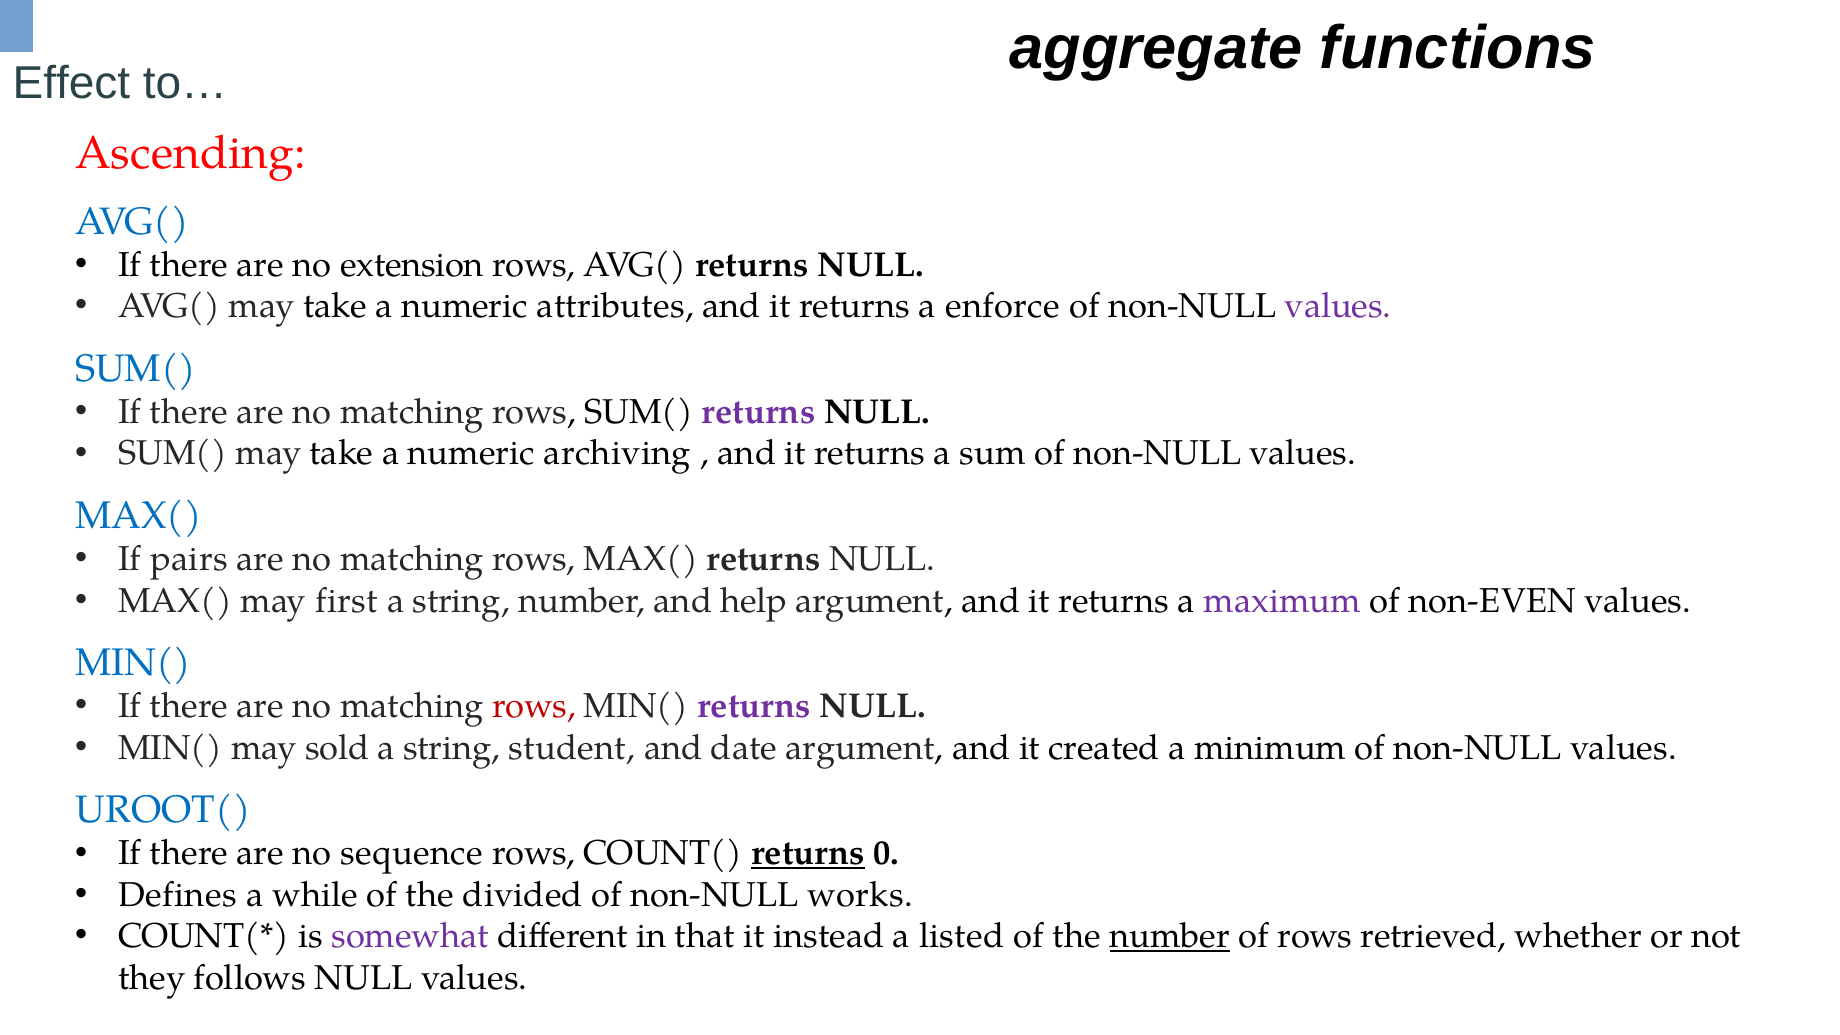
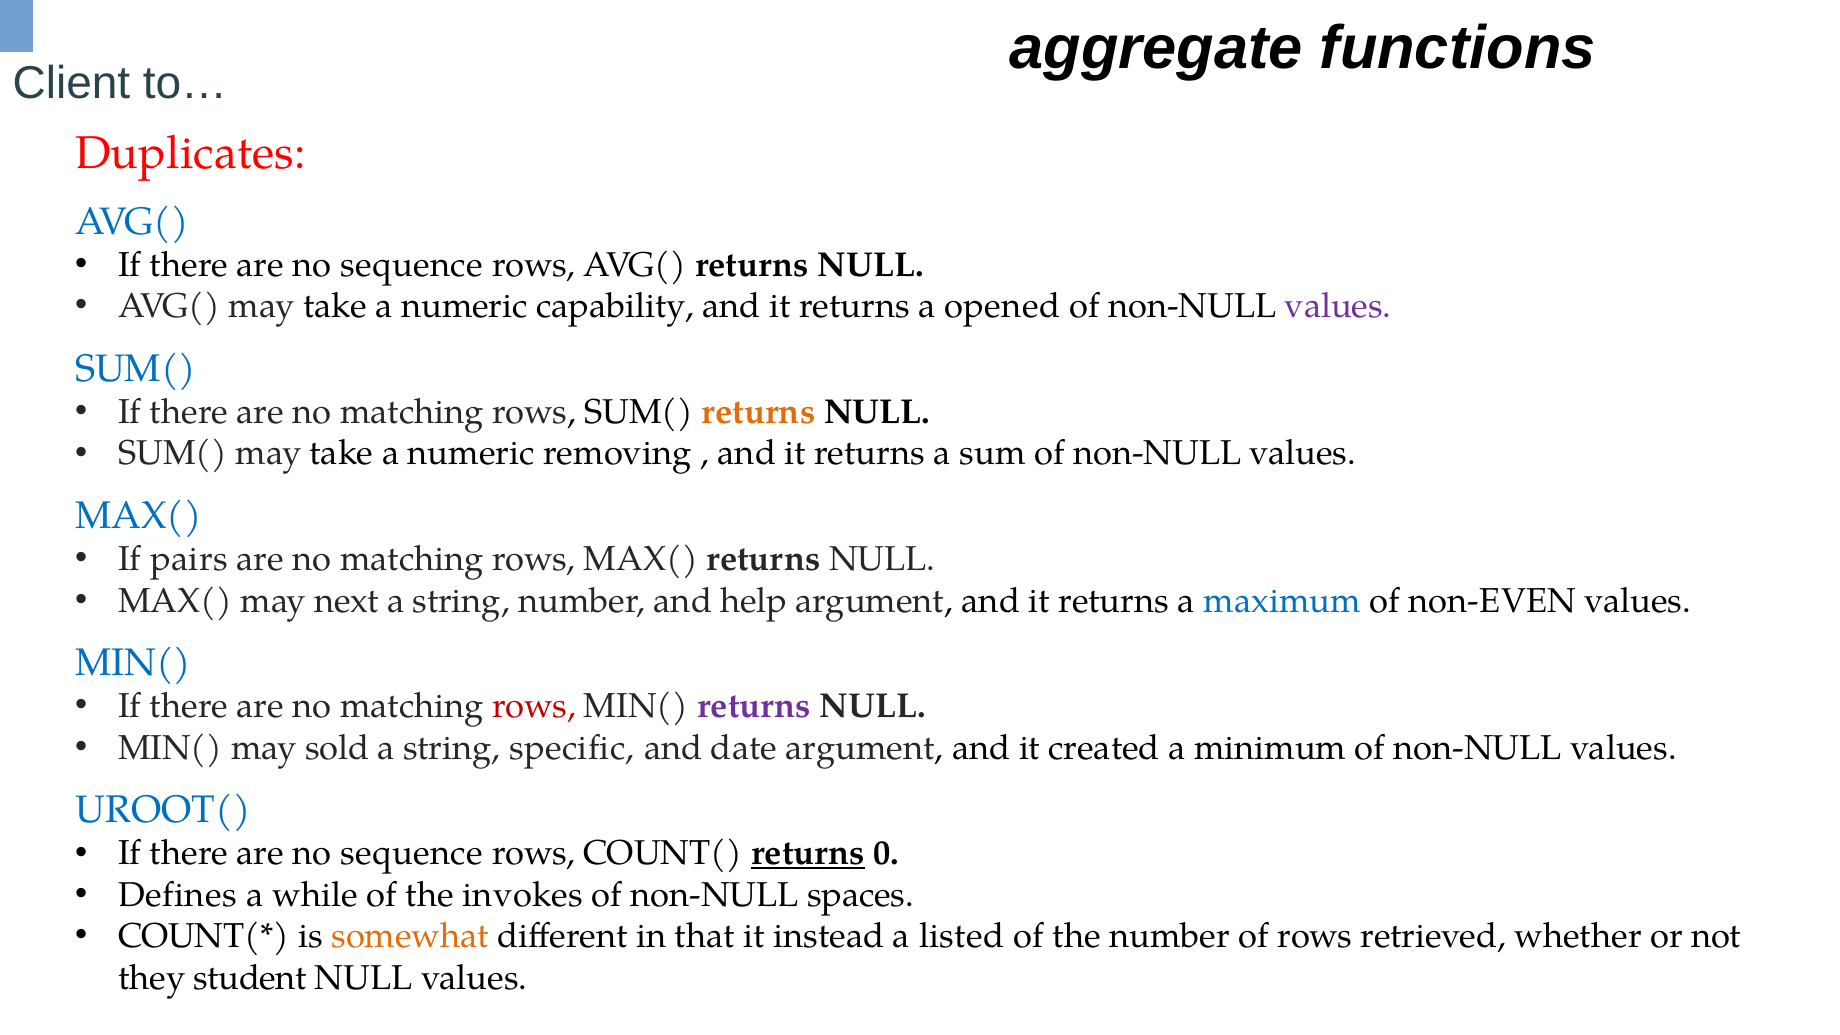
Effect: Effect -> Client (71, 83)
Ascending: Ascending -> Duplicates (191, 153)
extension: extension -> sequence (412, 265)
attributes: attributes -> capability (615, 306)
enforce: enforce -> opened (1002, 306)
returns colour: purple -> orange (759, 412)
archiving: archiving -> removing (618, 453)
first: first -> next (347, 601)
maximum colour: purple -> blue (1282, 601)
student: student -> specific (572, 748)
divided: divided -> invokes (523, 895)
works: works -> spaces (861, 895)
somewhat colour: purple -> orange (410, 936)
number underline: present -> none (1170, 936)
follows: follows -> student (250, 978)
